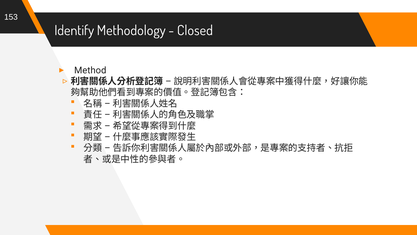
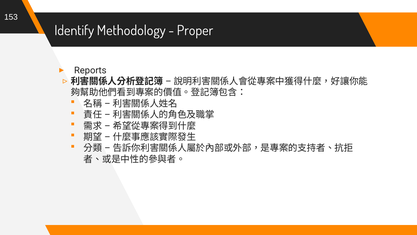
Closed: Closed -> Proper (195, 30)
Method: Method -> Reports (90, 70)
